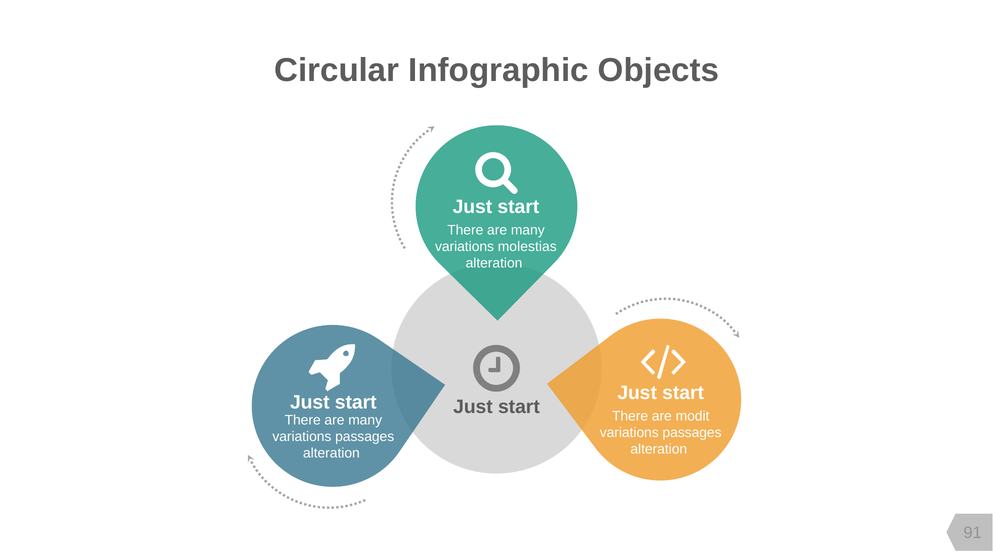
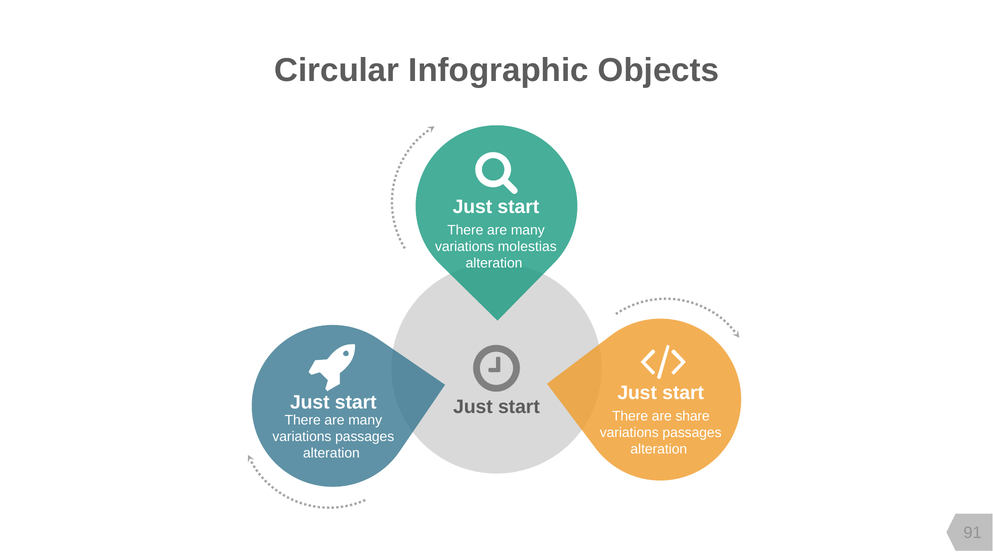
modit: modit -> share (693, 416)
